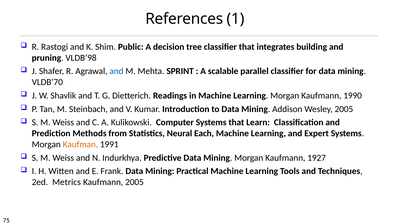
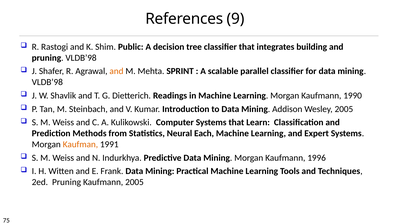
1: 1 -> 9 (236, 19)
and colour: blue -> orange (116, 71)
VLDB’70: VLDB’70 -> VLDB’98 (47, 82)
1927: 1927 -> 1996 (317, 158)
2ed Metrics: Metrics -> Pruning (67, 183)
